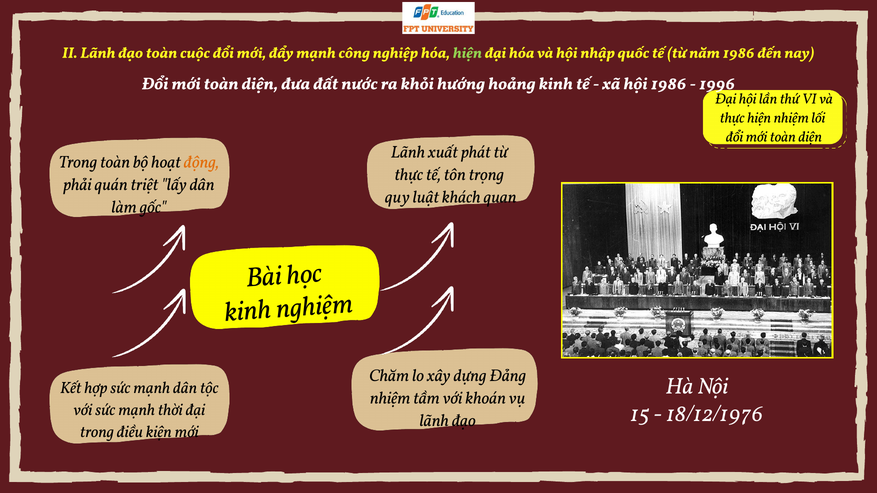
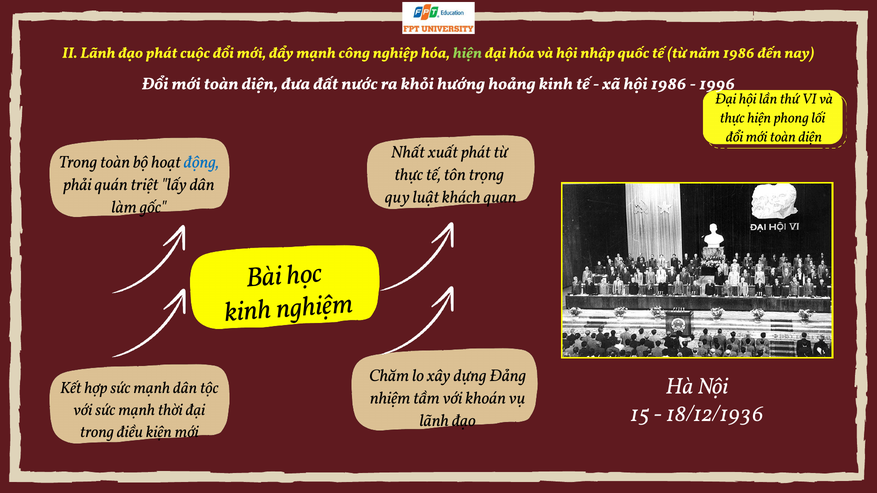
đạo toàn: toàn -> phát (162, 53)
hiện nhiệm: nhiệm -> phong (791, 118)
Lãnh: Lãnh -> Nhất (408, 152)
động colour: orange -> blue (201, 162)
18/12/1976: 18/12/1976 -> 18/12/1936 (715, 414)
